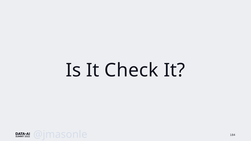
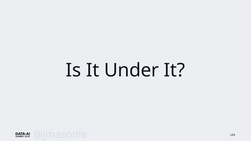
Check: Check -> Under (132, 70)
